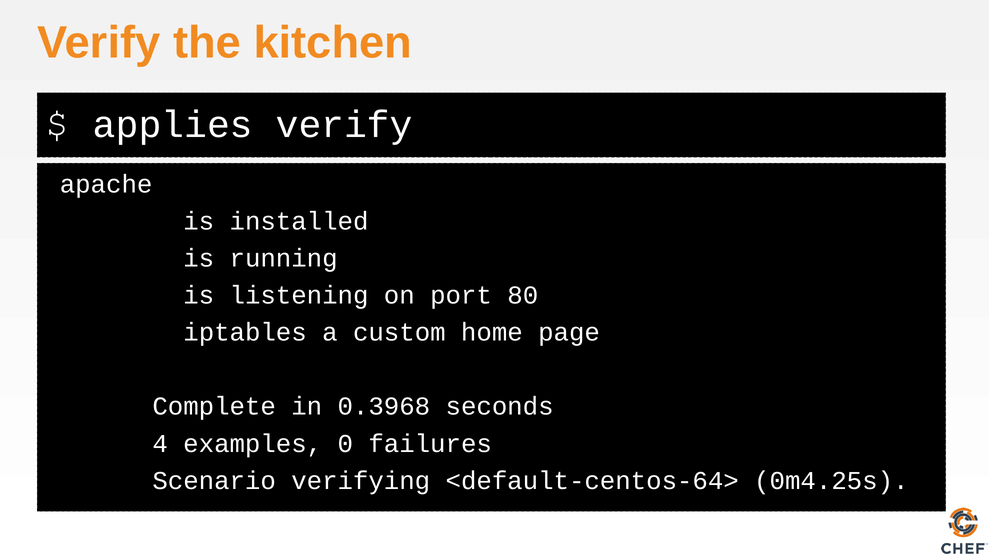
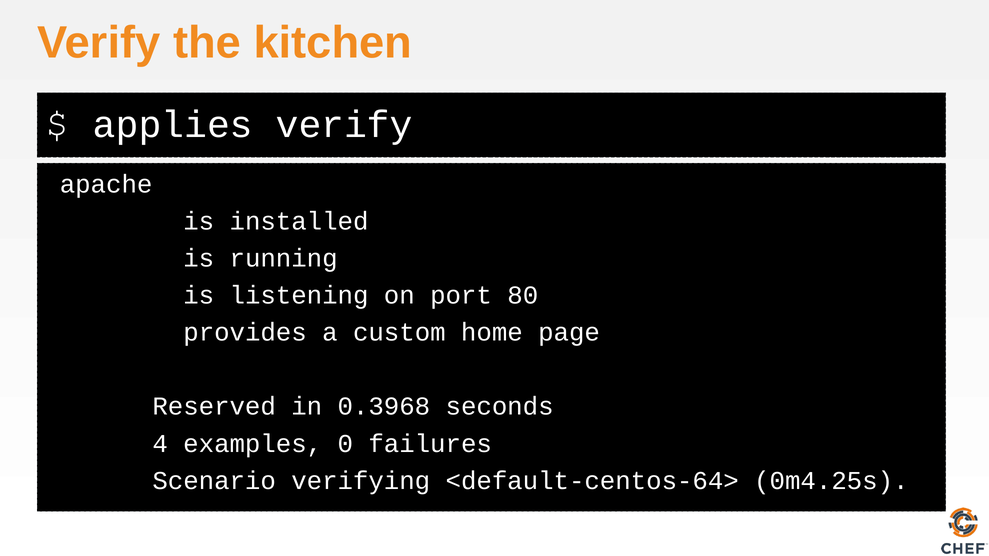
iptables: iptables -> provides (245, 332)
Complete: Complete -> Reserved (214, 407)
